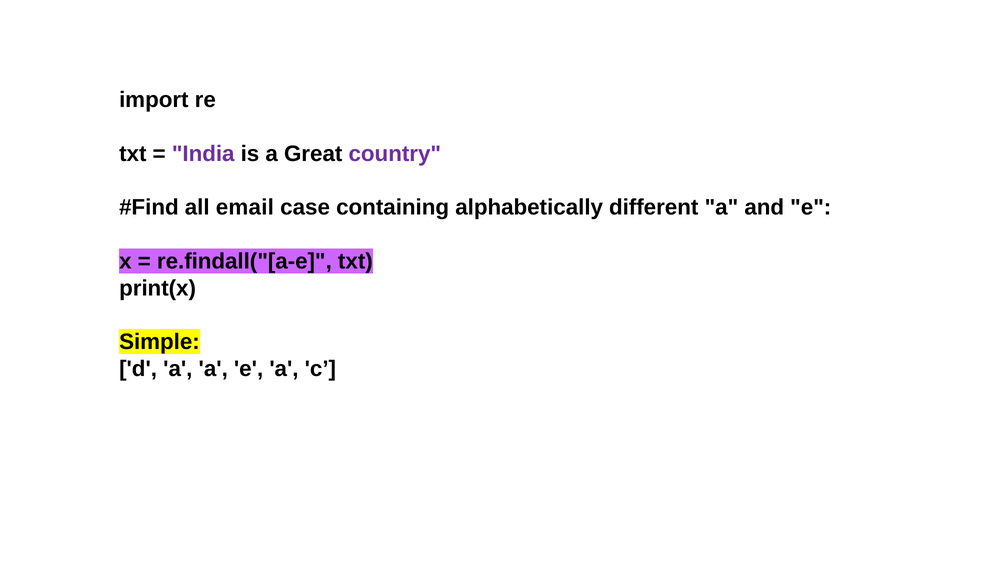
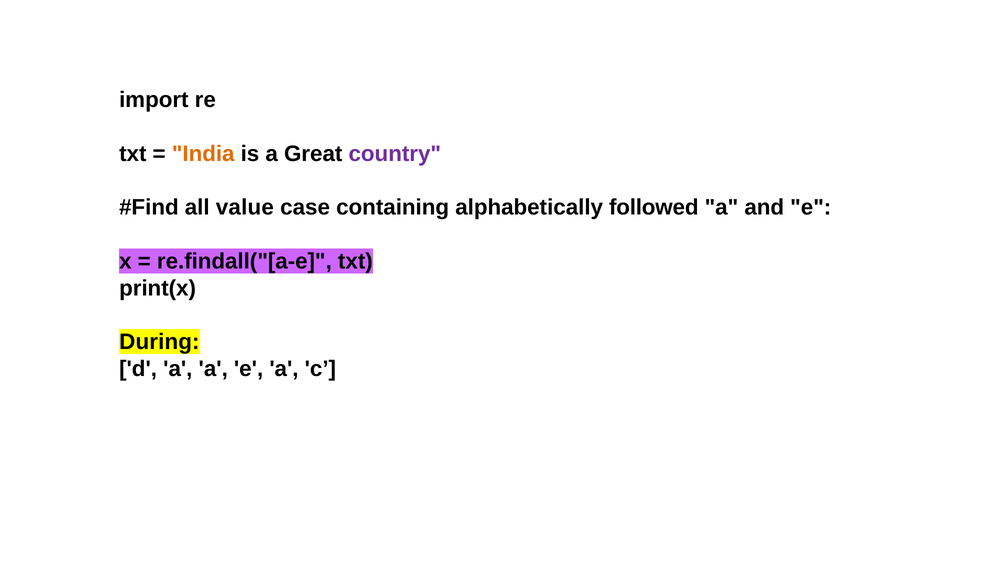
India colour: purple -> orange (203, 154)
email: email -> value (245, 208)
different: different -> followed (654, 208)
Simple: Simple -> During (159, 342)
